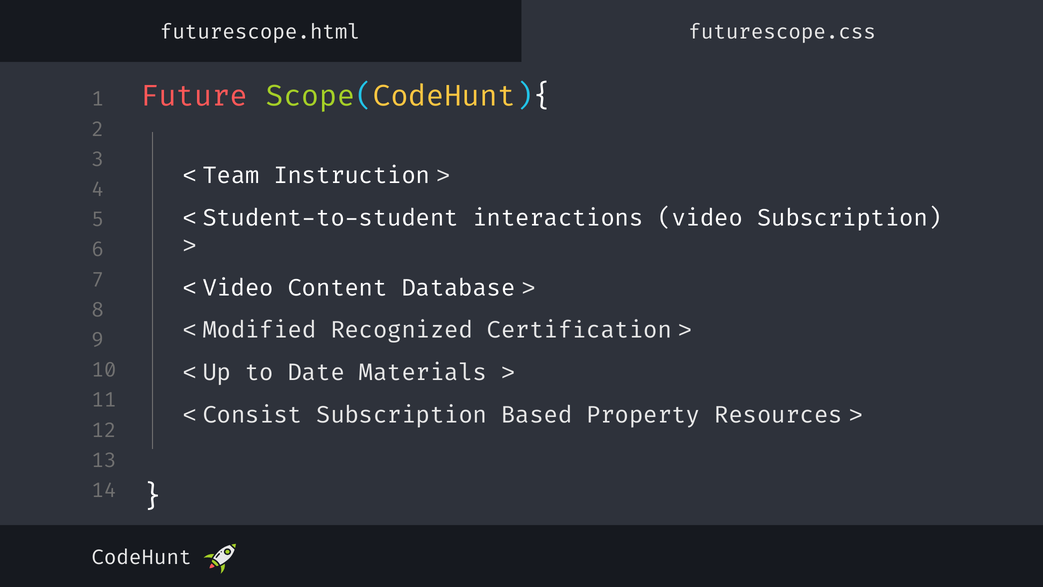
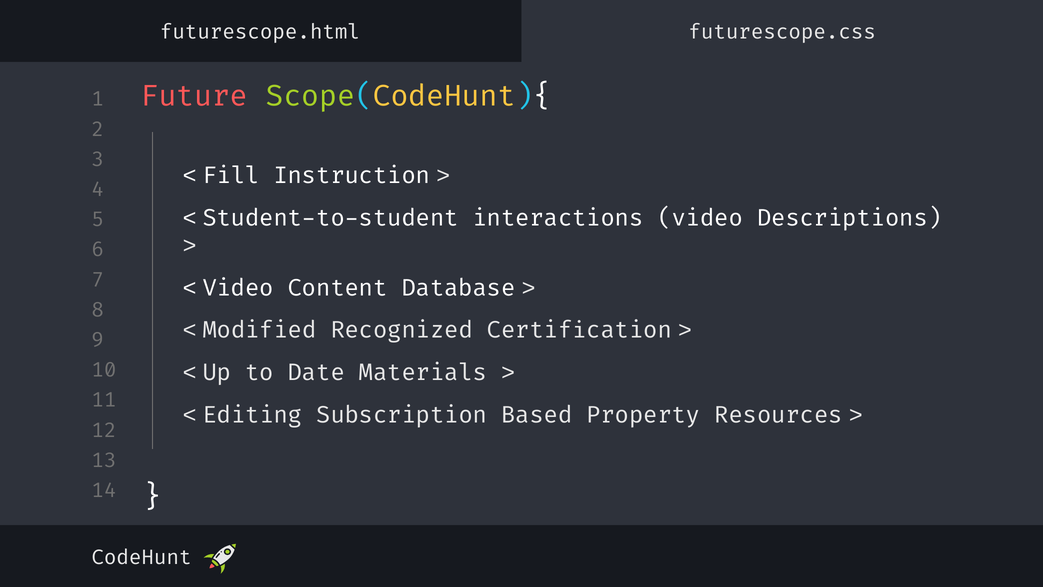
Team: Team -> Fill (231, 175)
video Subscription: Subscription -> Descriptions (850, 218)
Consist: Consist -> Editing (252, 415)
